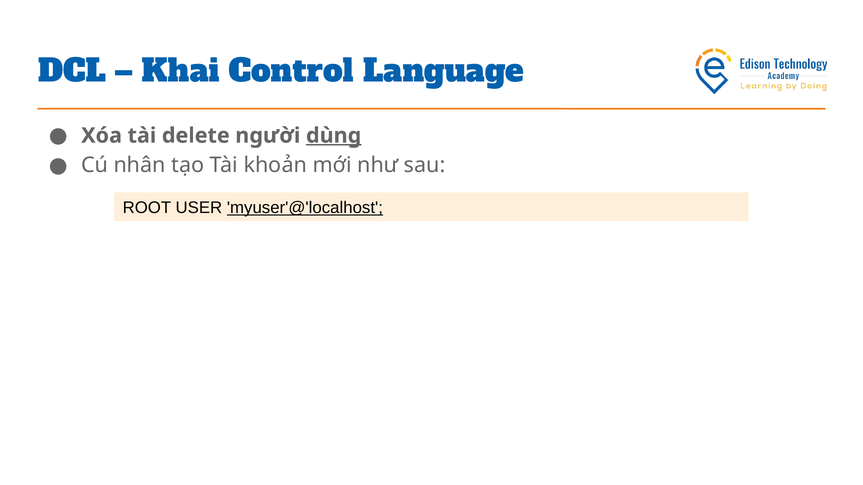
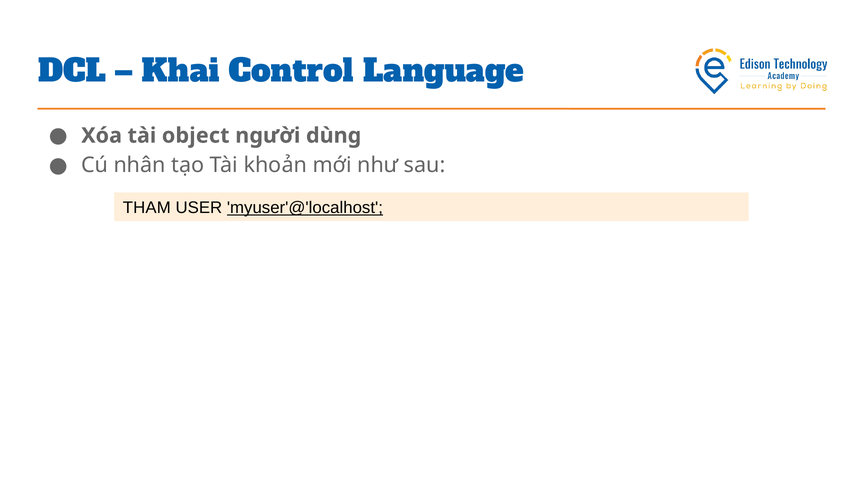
delete: delete -> object (196, 136)
dùng underline: present -> none (334, 136)
ROOT: ROOT -> THAM (147, 208)
